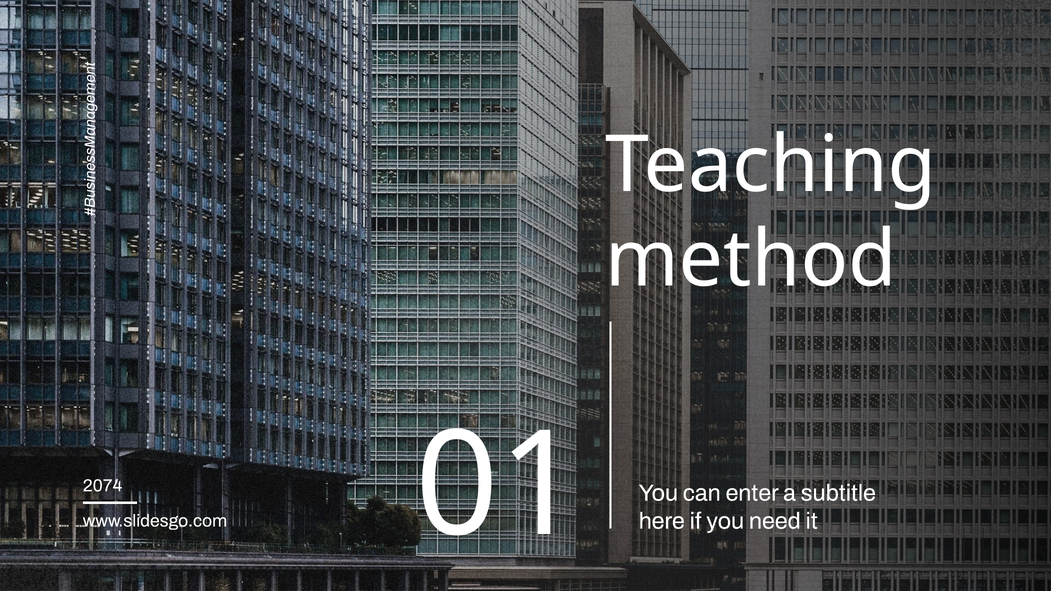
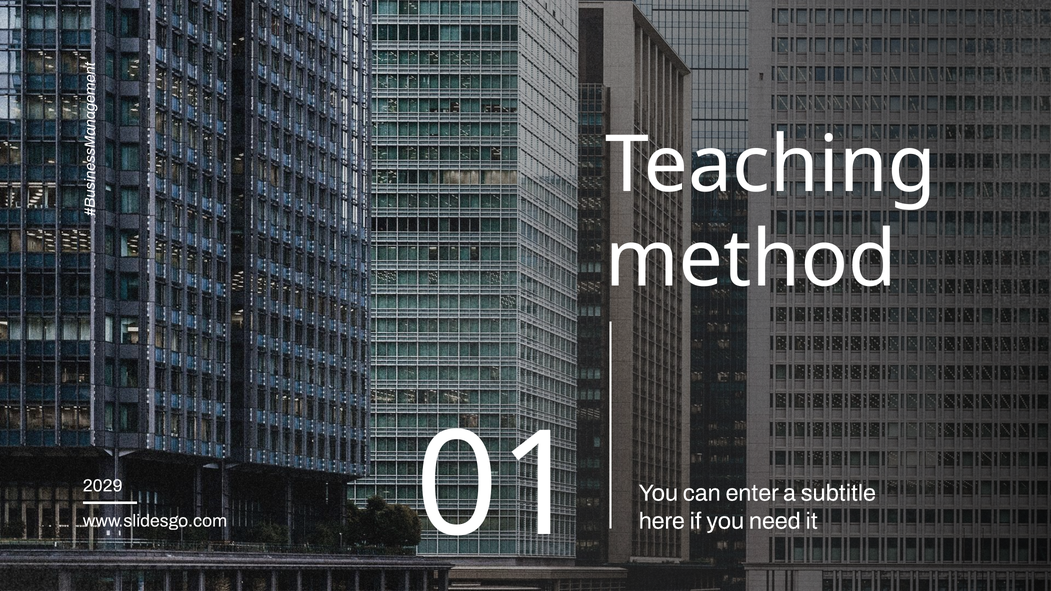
2074: 2074 -> 2029 (103, 486)
